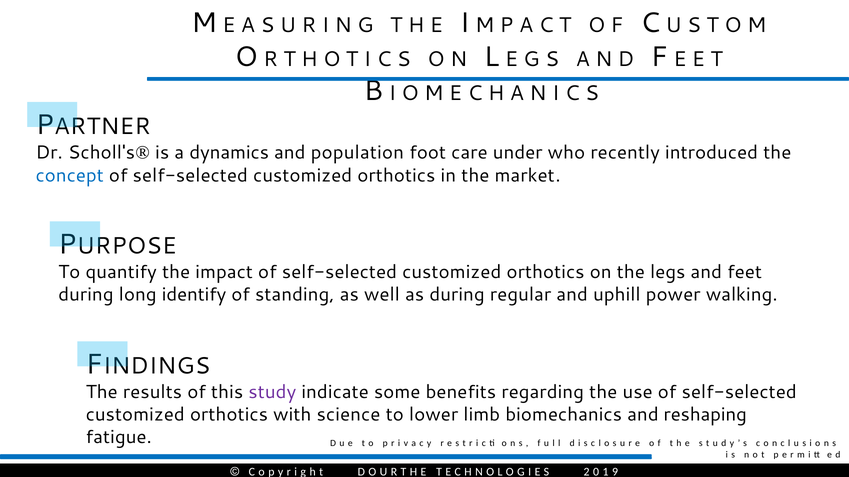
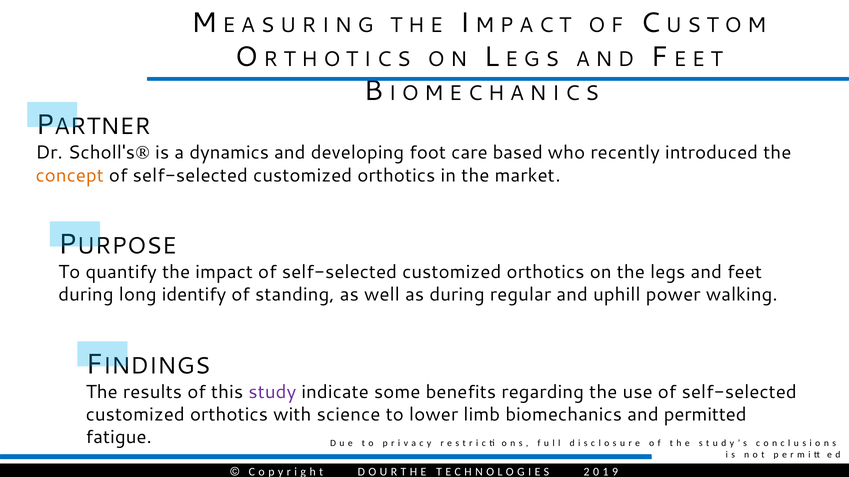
population: population -> developing (357, 153)
under: under -> based (518, 153)
concept colour: blue -> orange (70, 176)
reshaping: reshaping -> permitted (705, 415)
